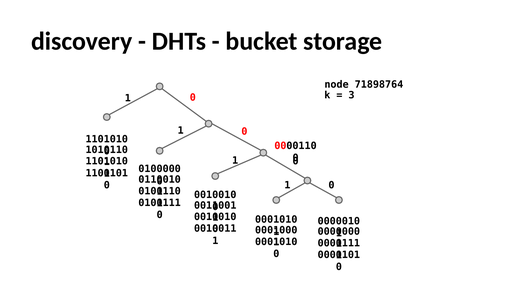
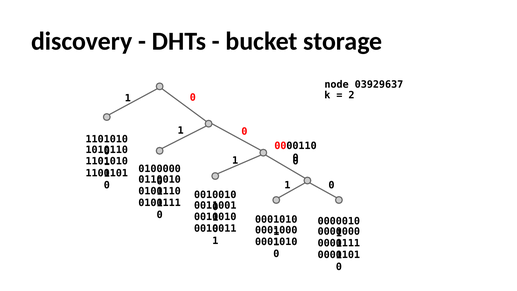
71898764: 71898764 -> 03929637 (379, 85)
3: 3 -> 2 (352, 95)
